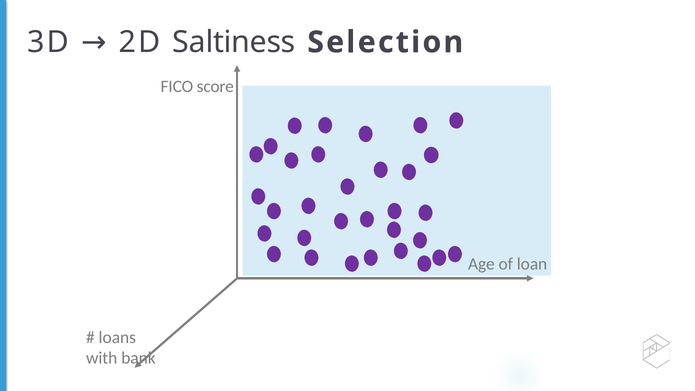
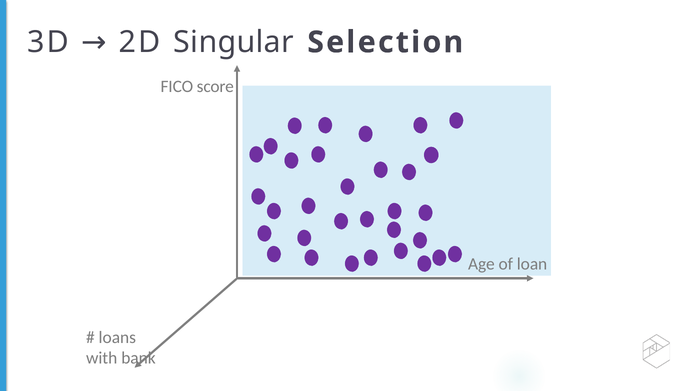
Saltiness: Saltiness -> Singular (234, 42)
